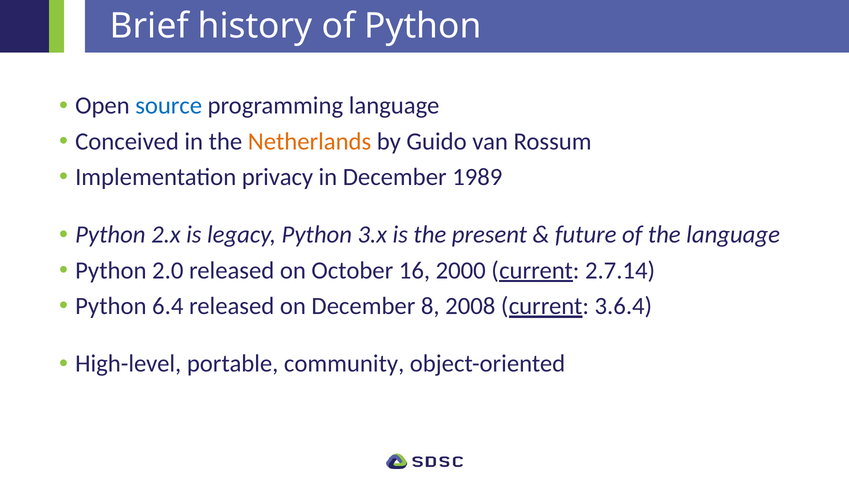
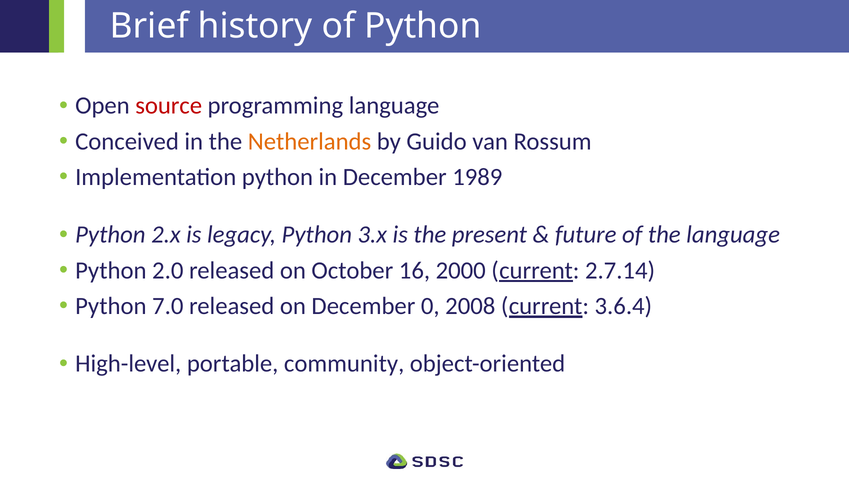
source colour: blue -> red (169, 106)
Implementation privacy: privacy -> python (277, 177)
6.4: 6.4 -> 7.0 (168, 306)
8: 8 -> 0 (430, 306)
